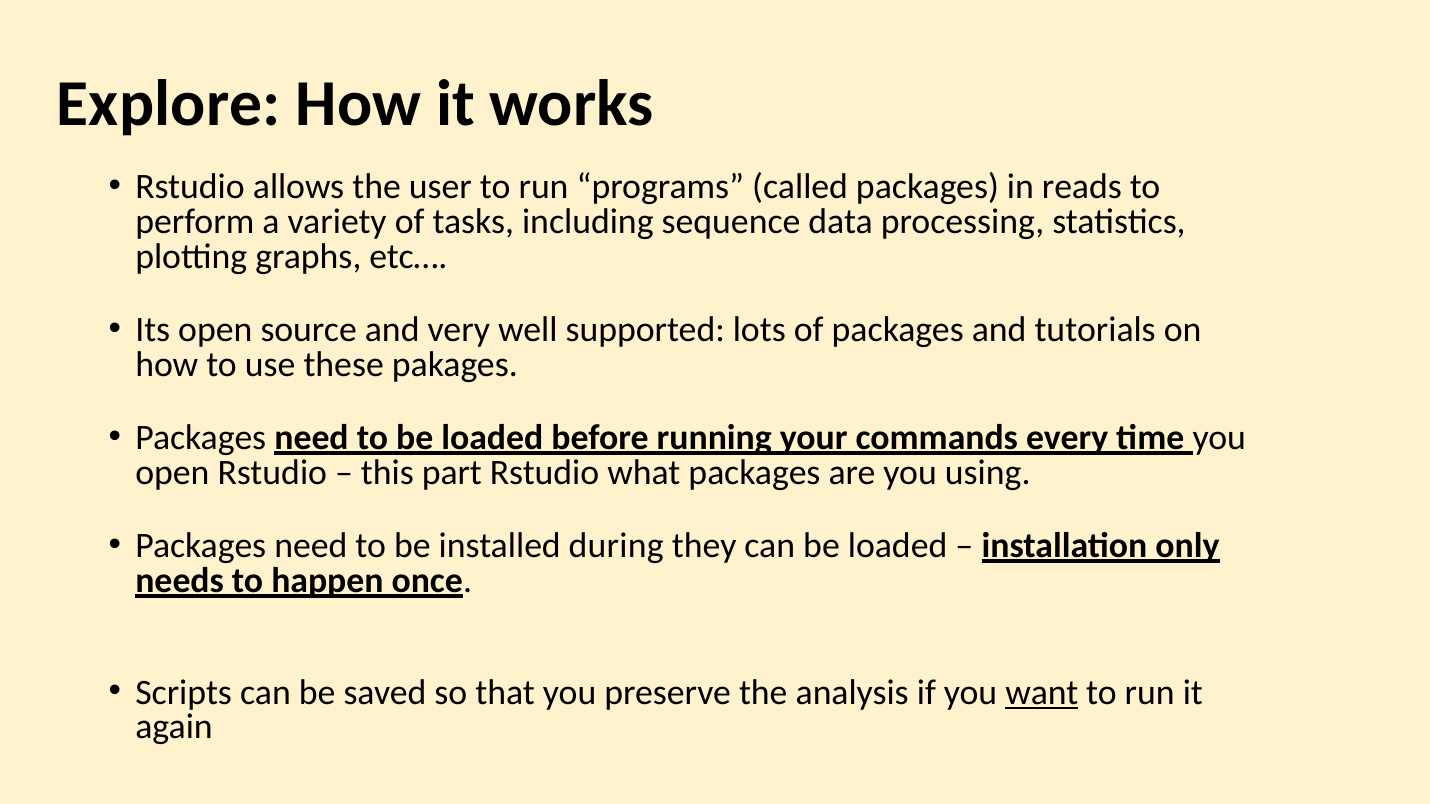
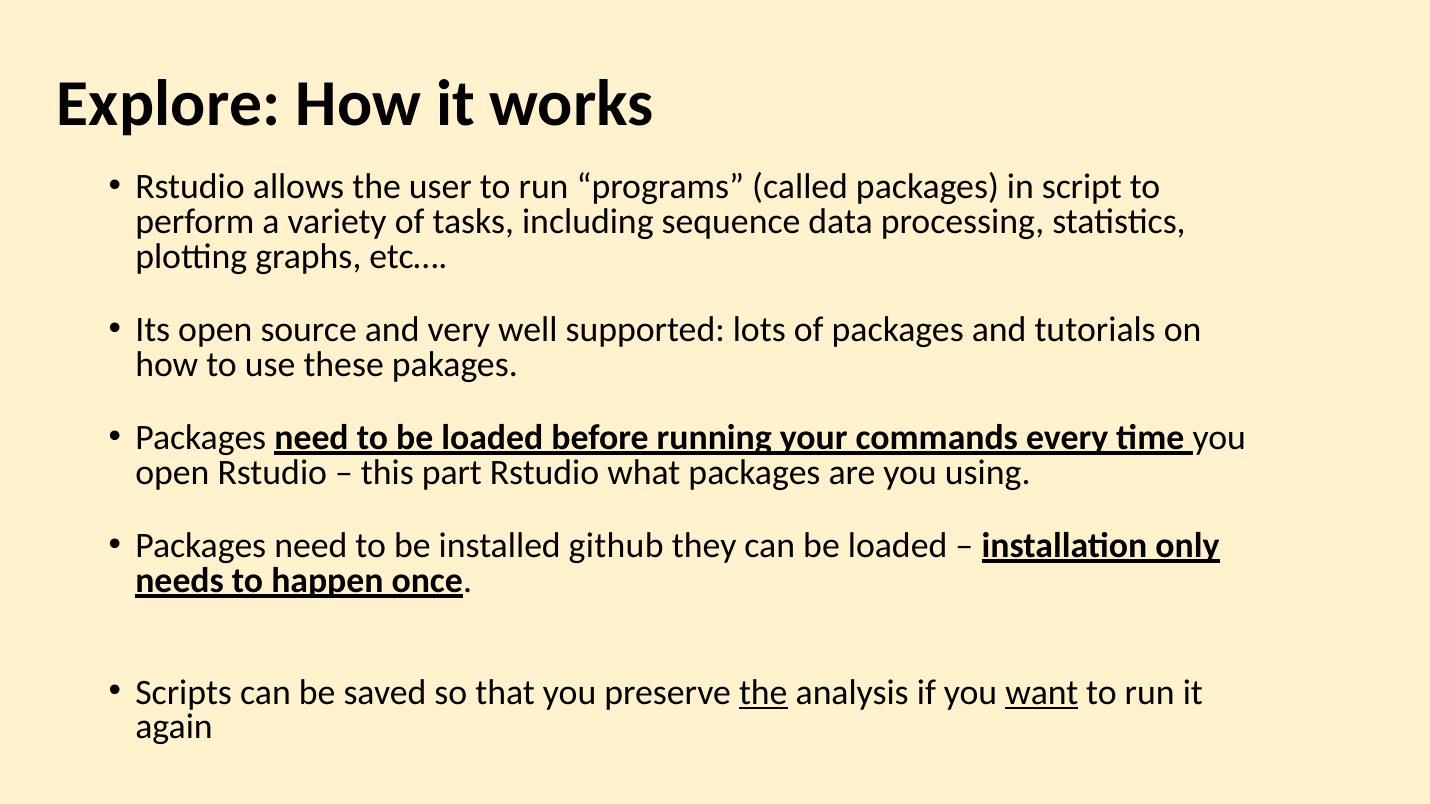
reads: reads -> script (1082, 187)
during: during -> github (616, 546)
the underline: none -> present (763, 693)
